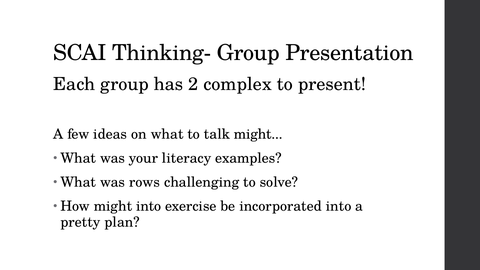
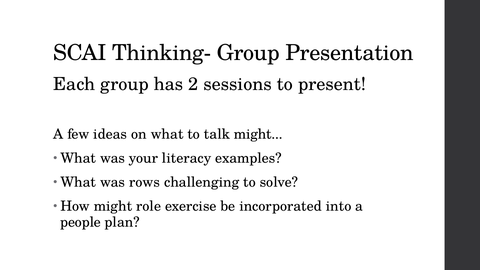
complex: complex -> sessions (238, 84)
might into: into -> role (149, 206)
pretty: pretty -> people (81, 222)
